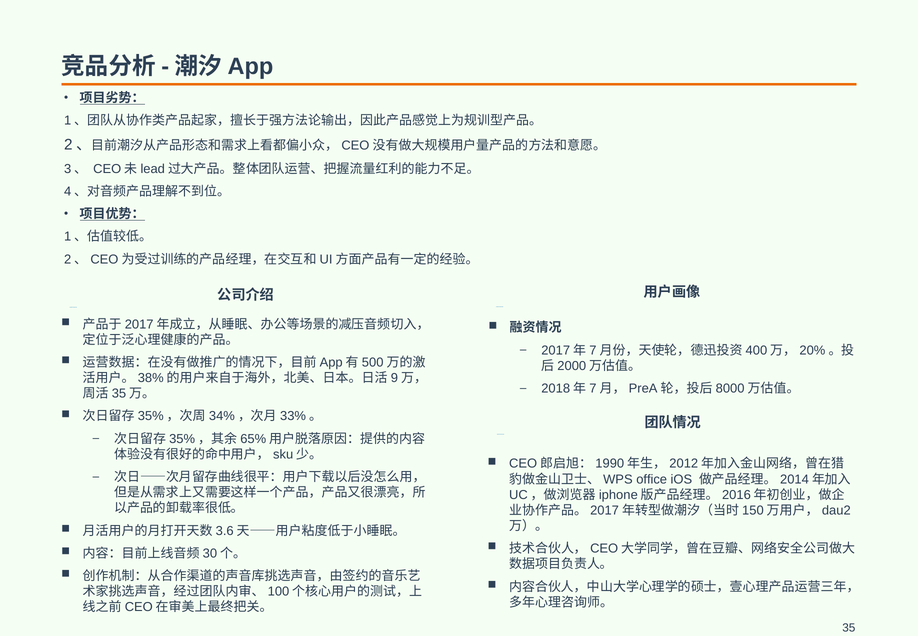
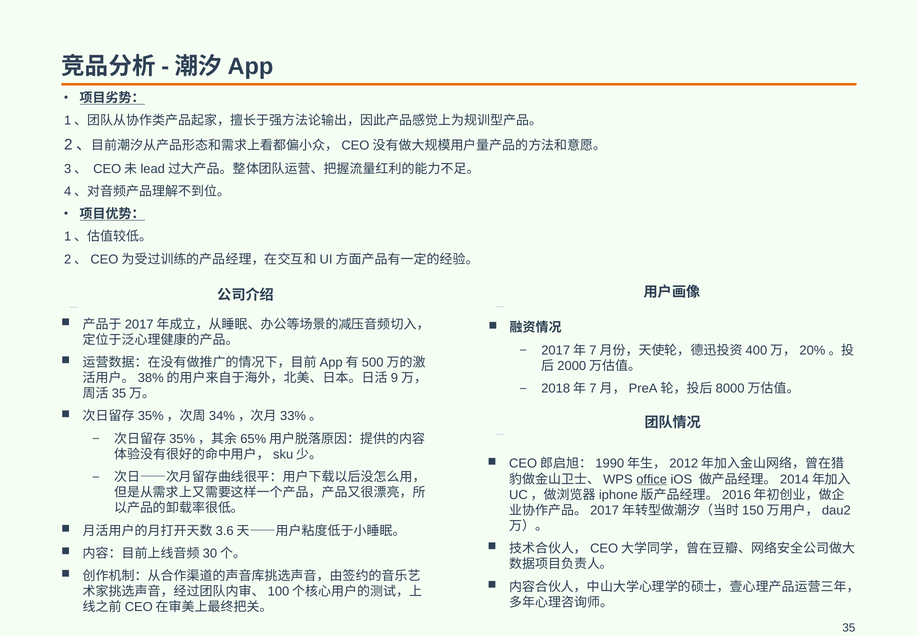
office underline: none -> present (652, 479)
